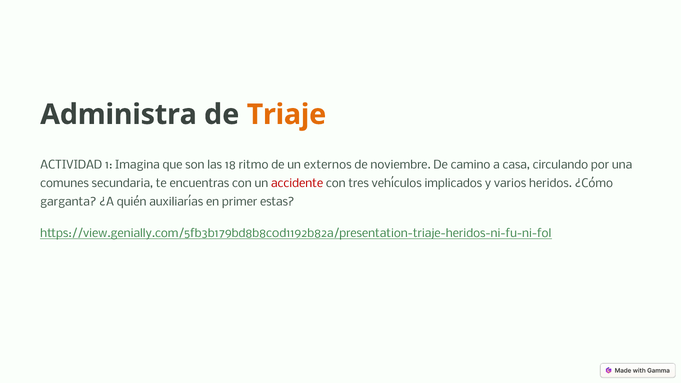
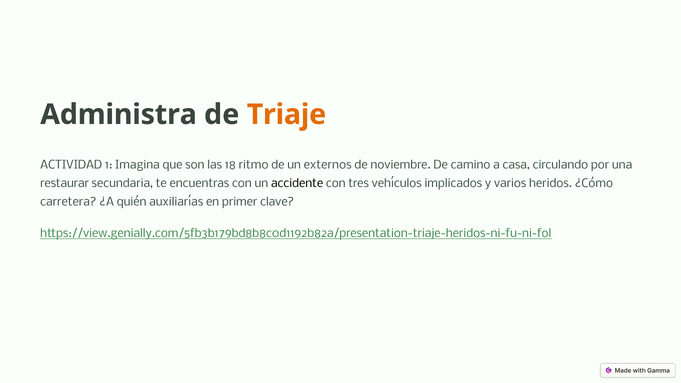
comunes: comunes -> restaurar (65, 184)
accidente colour: red -> black (297, 184)
garganta: garganta -> carretera (68, 202)
estas: estas -> clave (277, 202)
